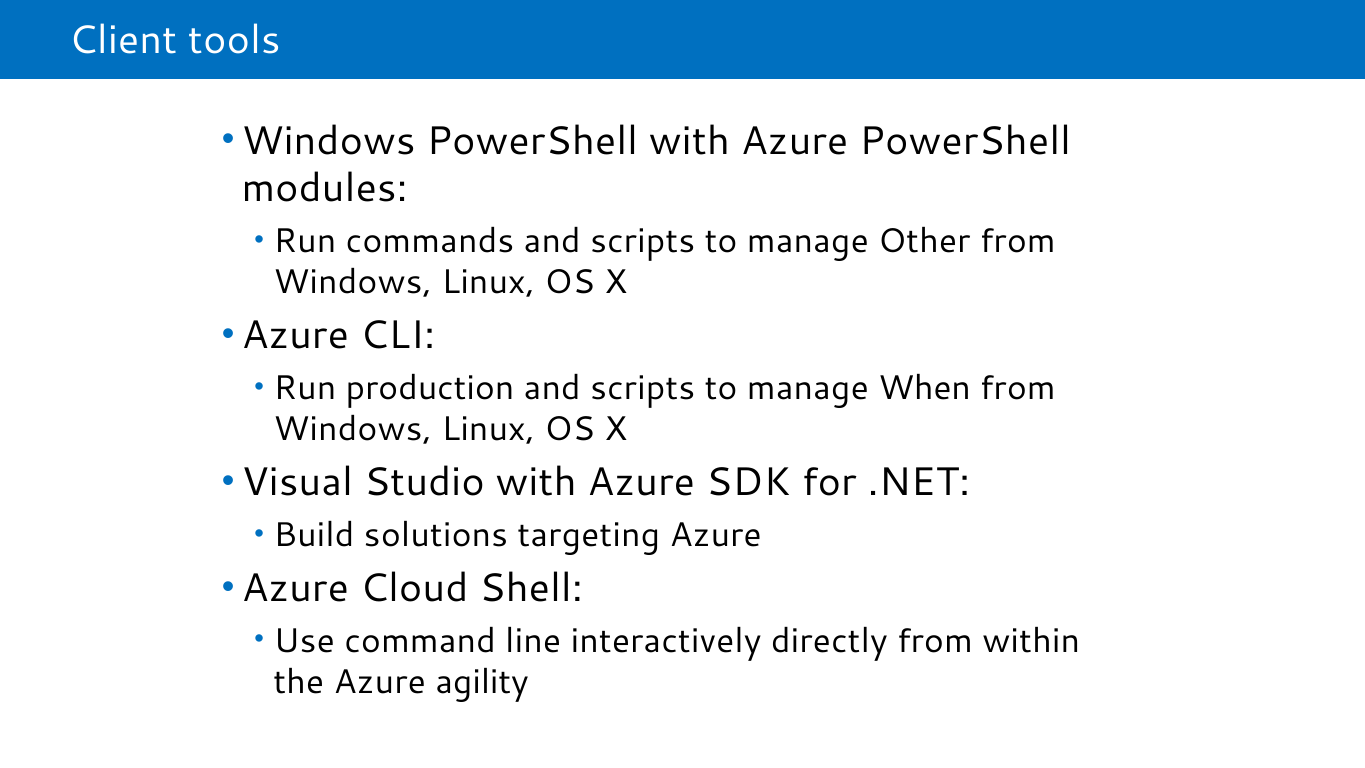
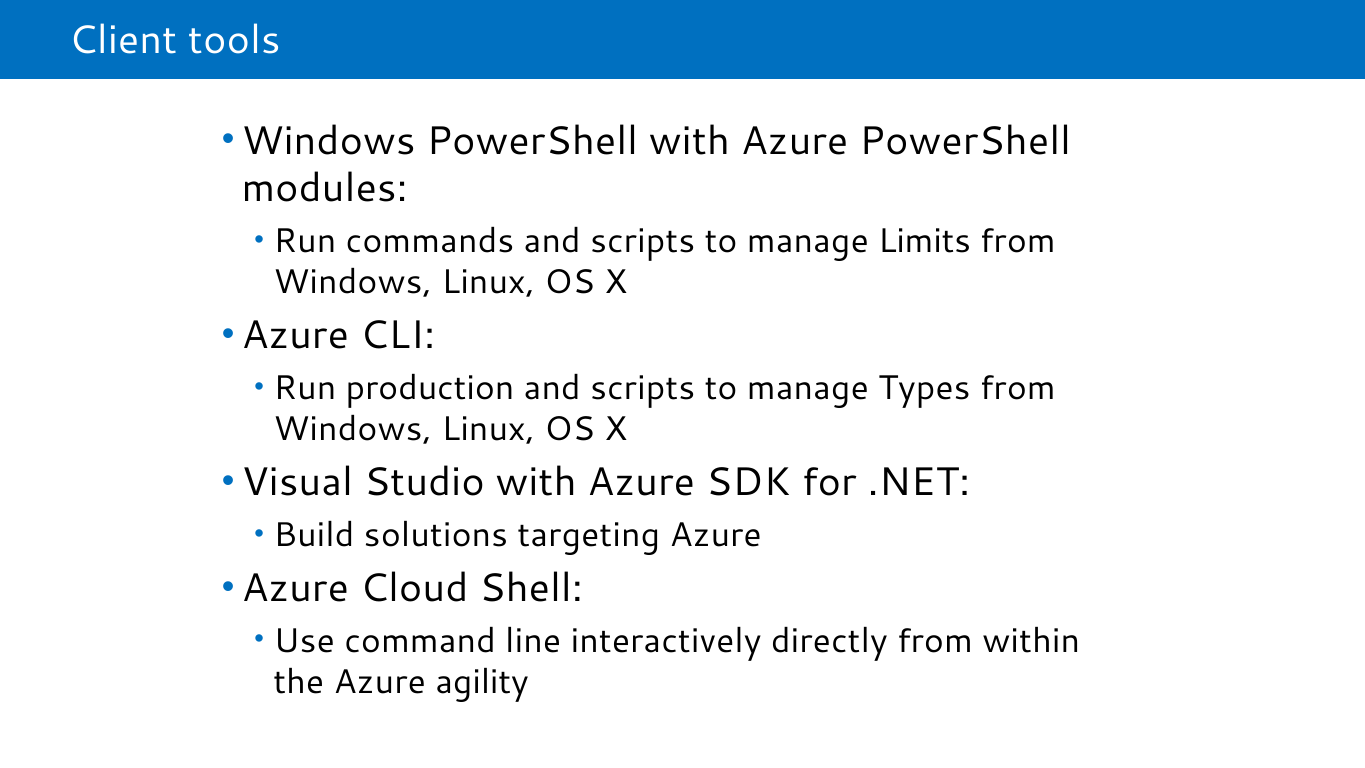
Other: Other -> Limits (924, 241)
When: When -> Types (924, 388)
